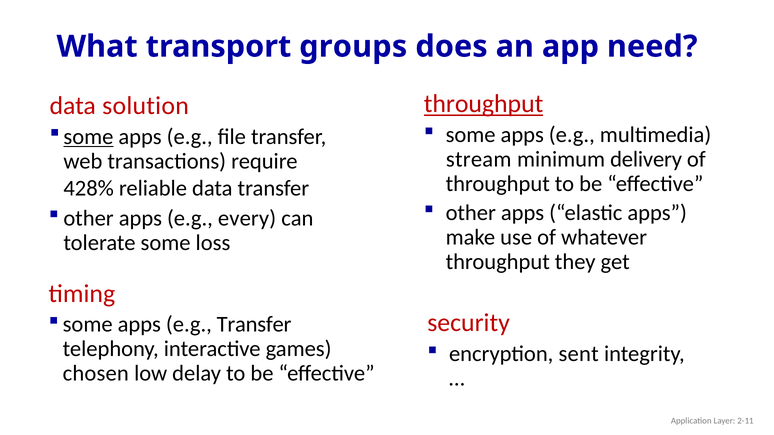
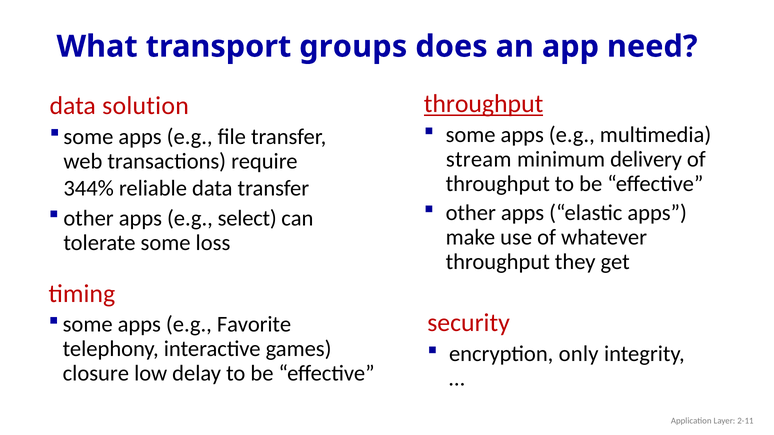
some underline: present -> none (88, 137)
428%: 428% -> 344% (89, 189)
every: every -> select (247, 218)
e.g Transfer: Transfer -> Favorite (254, 325)
sent: sent -> only (579, 354)
chosen: chosen -> closure (96, 374)
